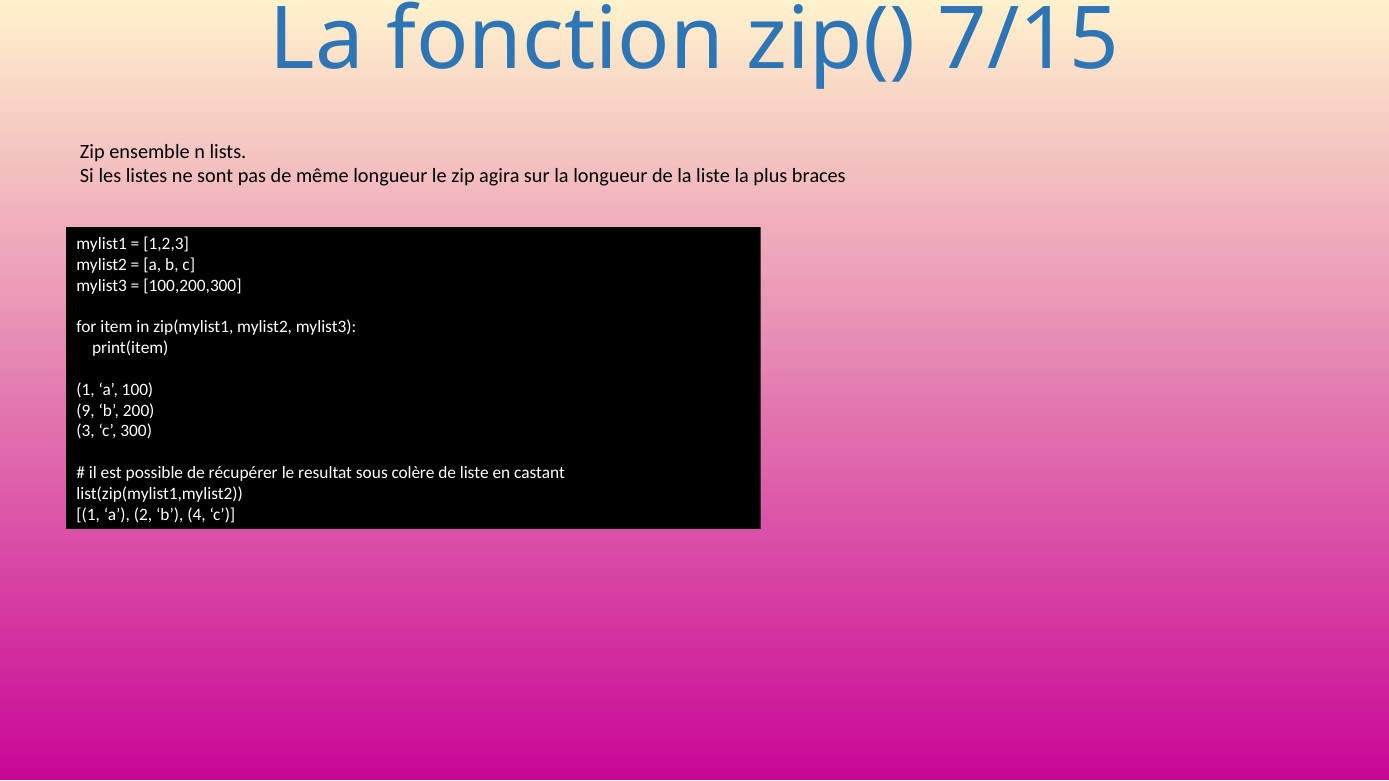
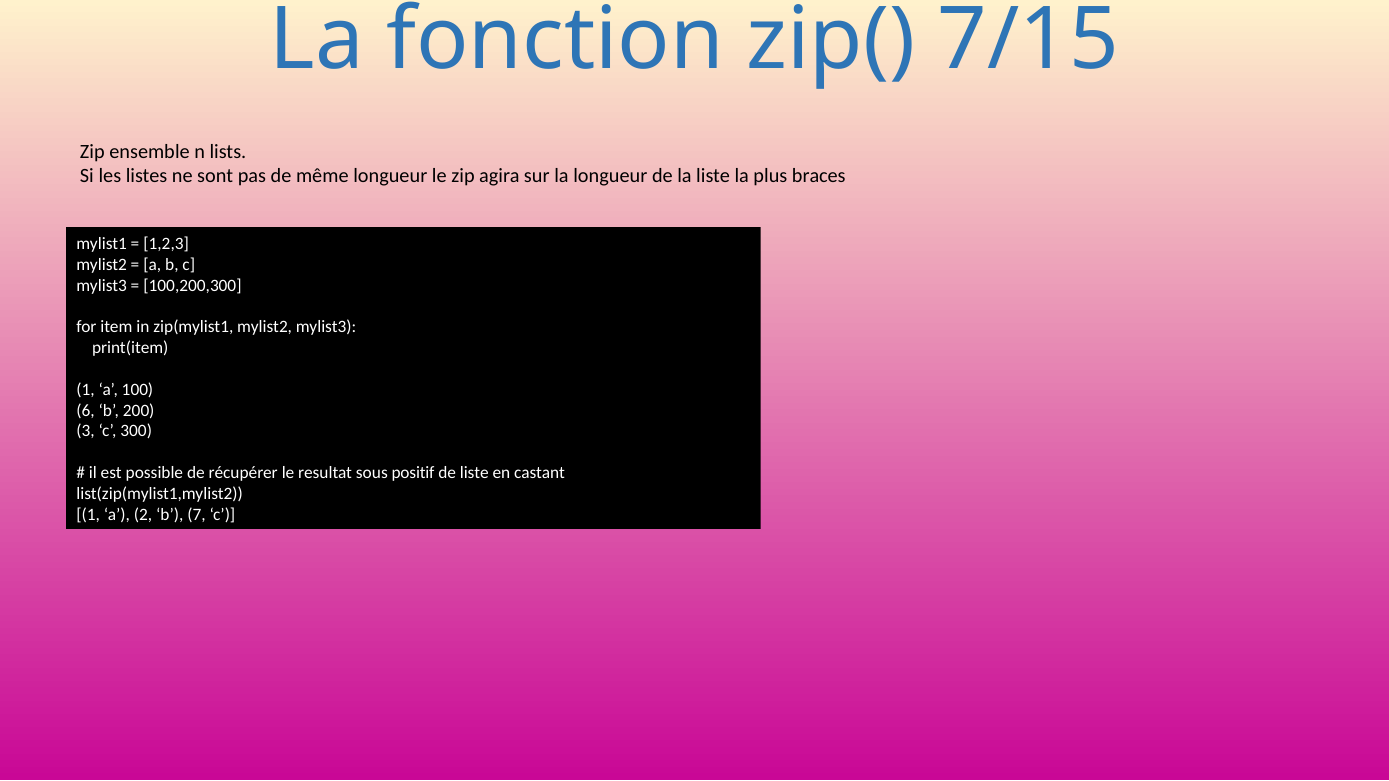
9: 9 -> 6 (86, 411)
colère: colère -> positif (413, 473)
4: 4 -> 7 (197, 515)
